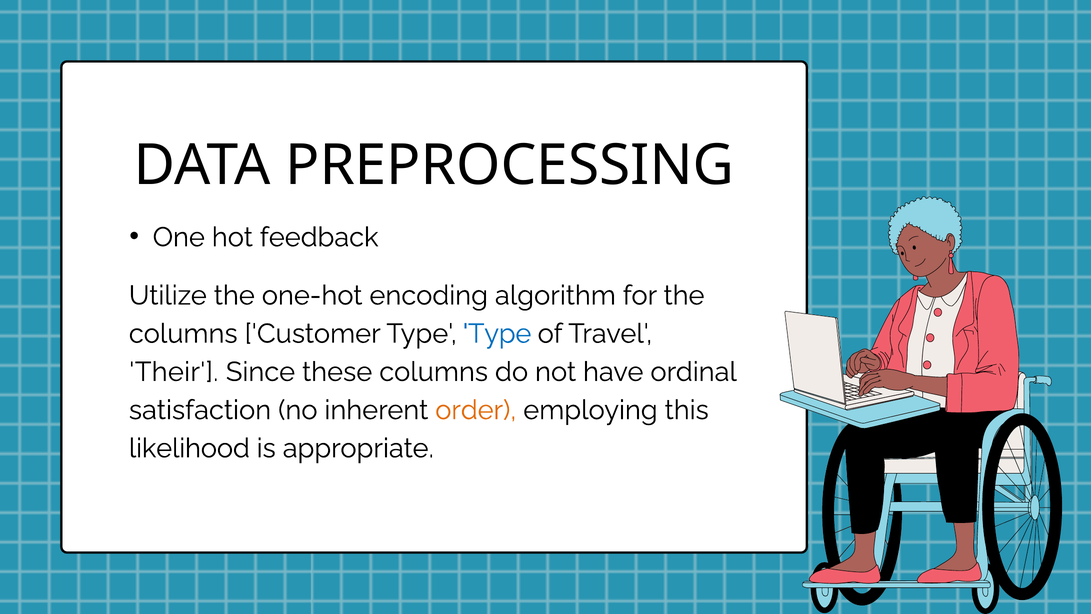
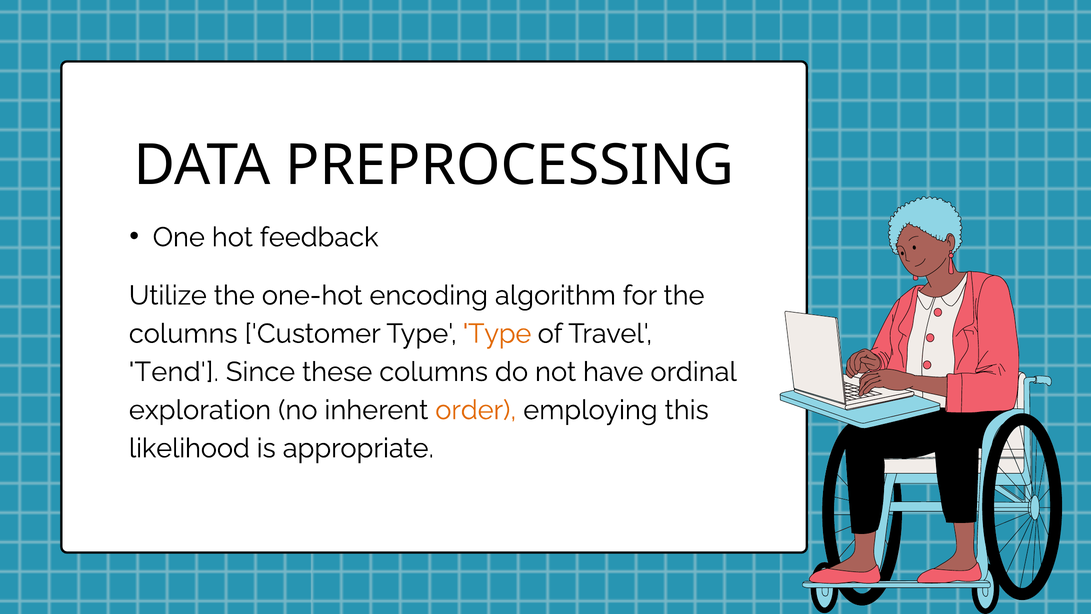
Type colour: blue -> orange (497, 334)
Their: Their -> Tend (174, 372)
satisfaction: satisfaction -> exploration (200, 410)
